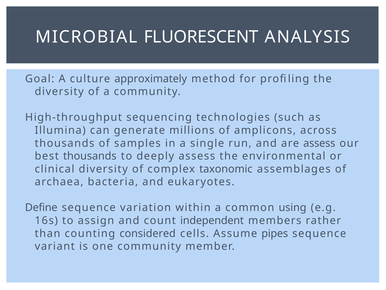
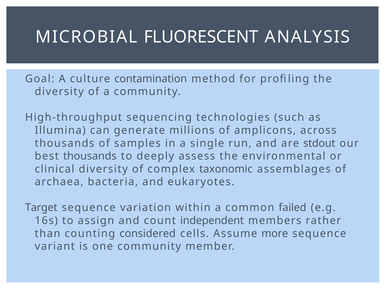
approximately: approximately -> contamination (151, 79)
are assess: assess -> stdout (319, 143)
Define: Define -> Target (41, 207)
using: using -> failed (293, 207)
pipes: pipes -> more (275, 233)
